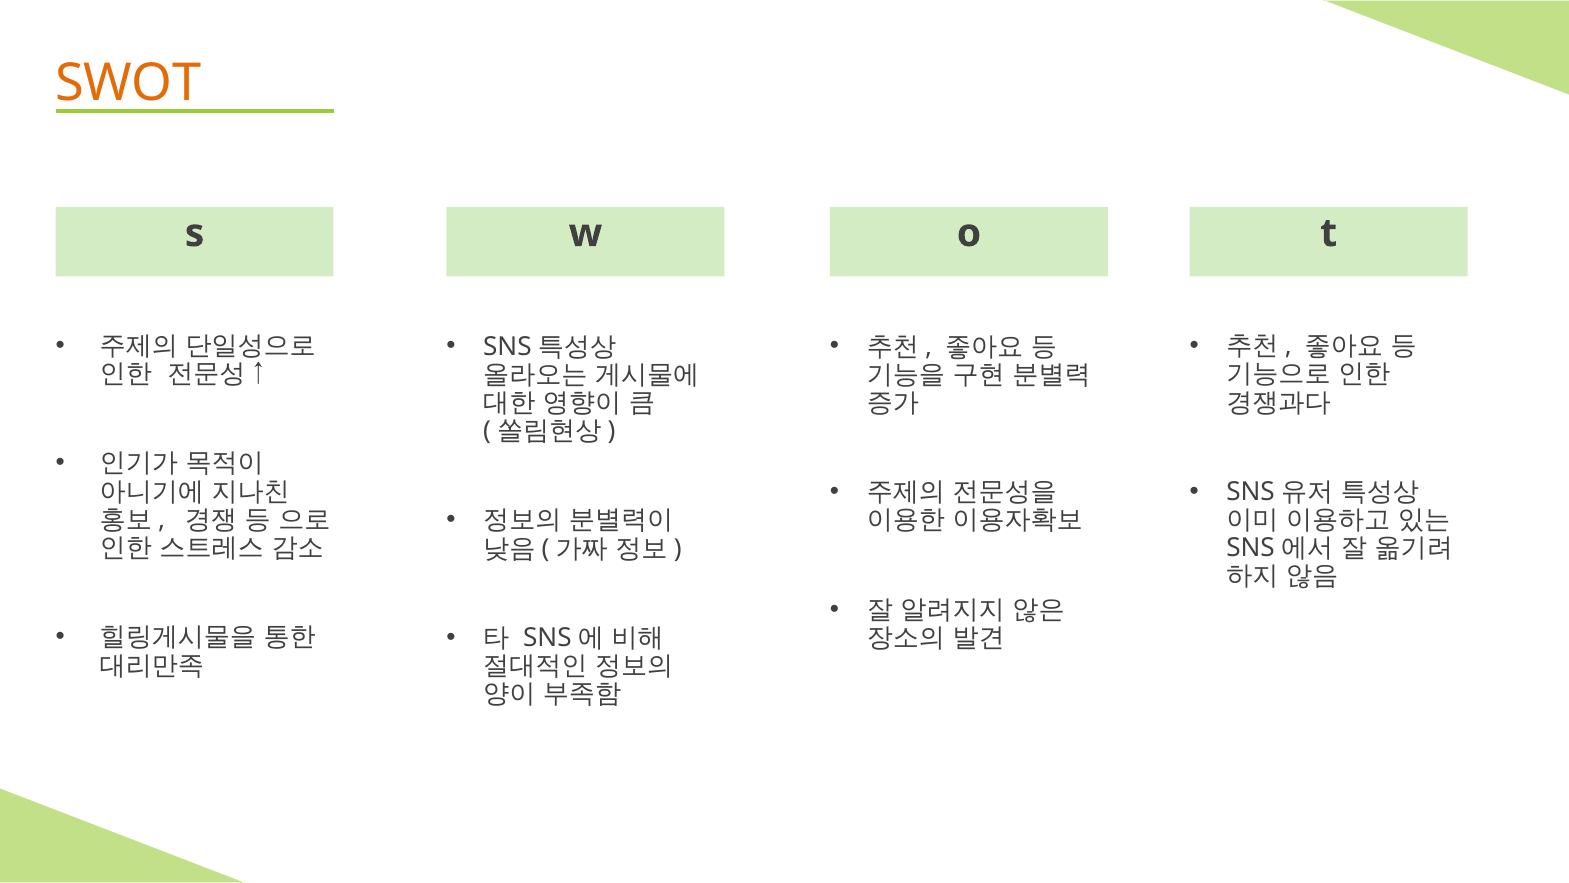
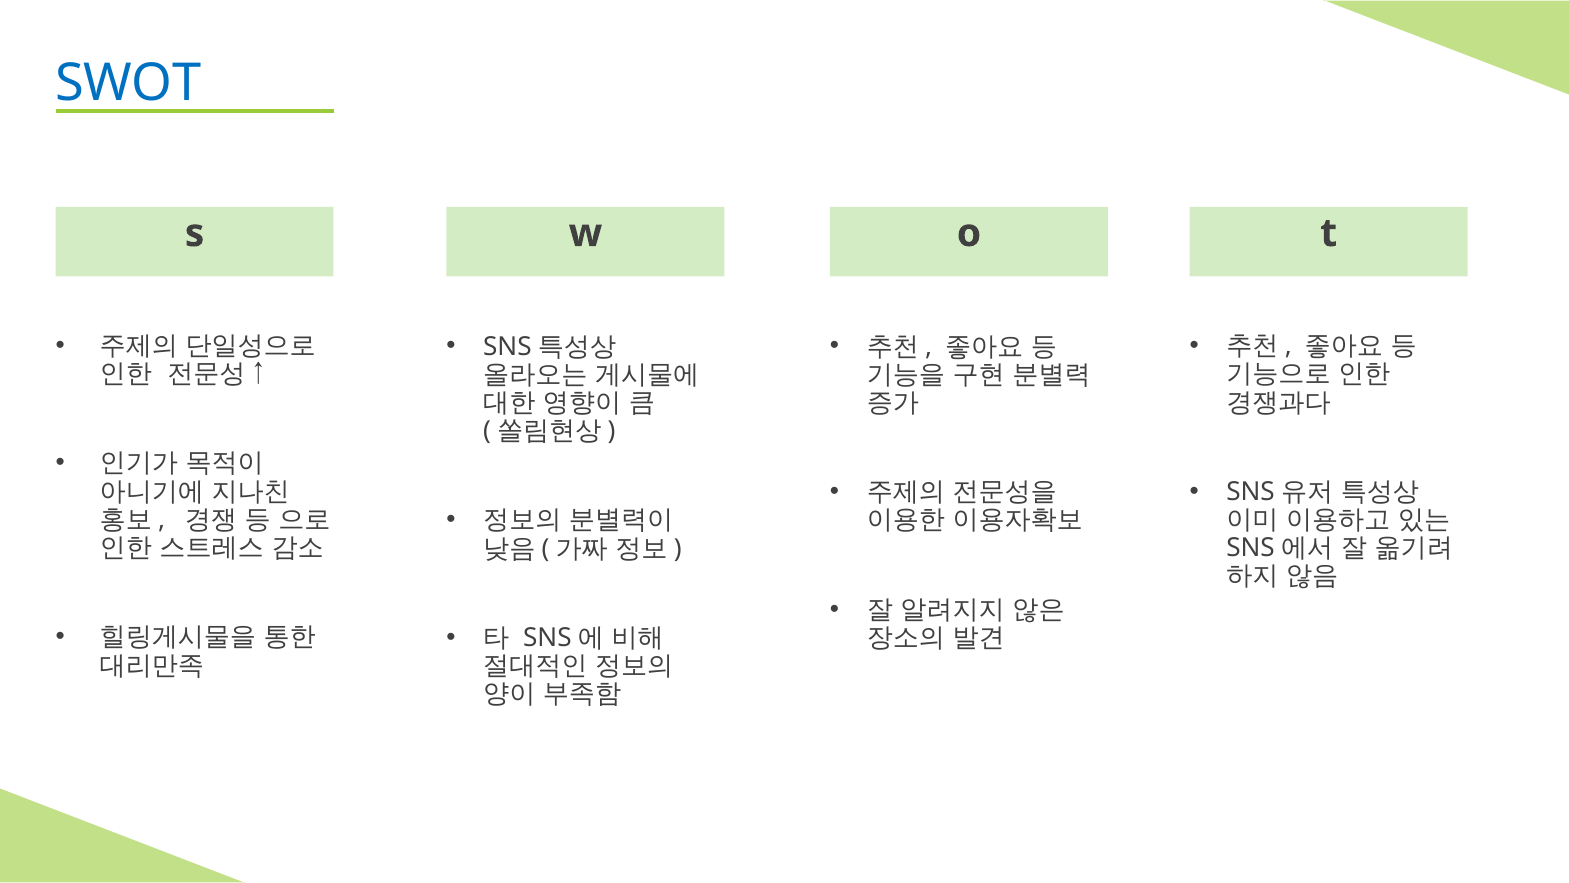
SWOT colour: orange -> blue (128, 83)
